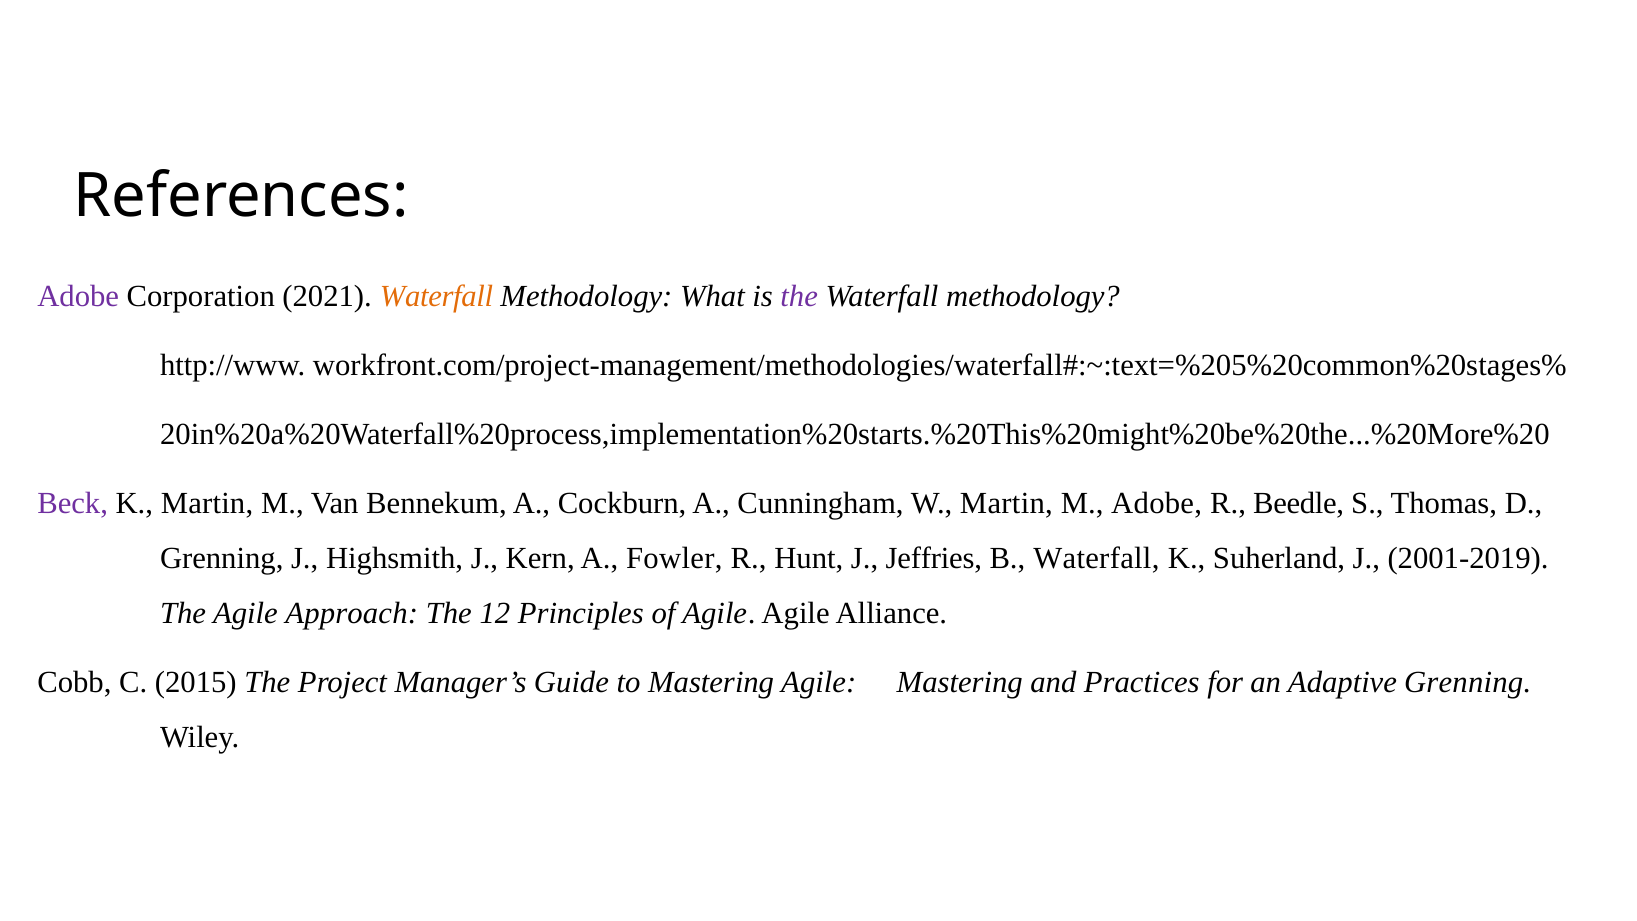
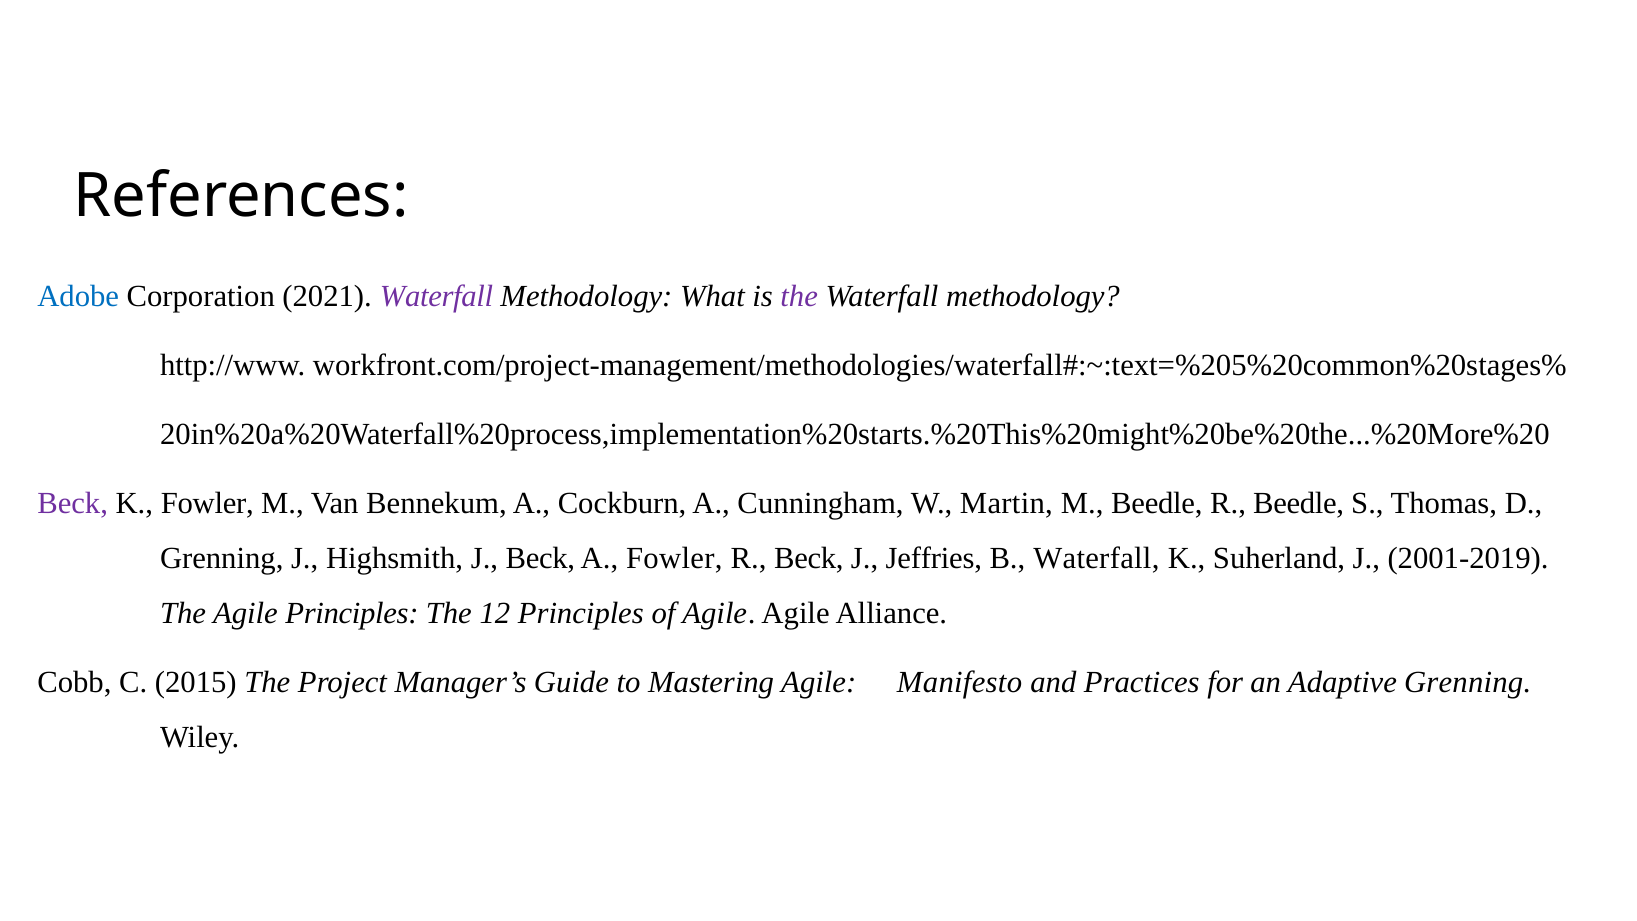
Adobe colour: purple -> blue (78, 296)
Waterfall colour: orange -> purple (436, 296)
K Martin: Martin -> Fowler (207, 503)
M Adobe: Adobe -> Beedle (1157, 503)
J Kern: Kern -> Beck (540, 558)
R Hunt: Hunt -> Beck (809, 558)
Agile Approach: Approach -> Principles (352, 613)
Agile Mastering: Mastering -> Manifesto (960, 682)
